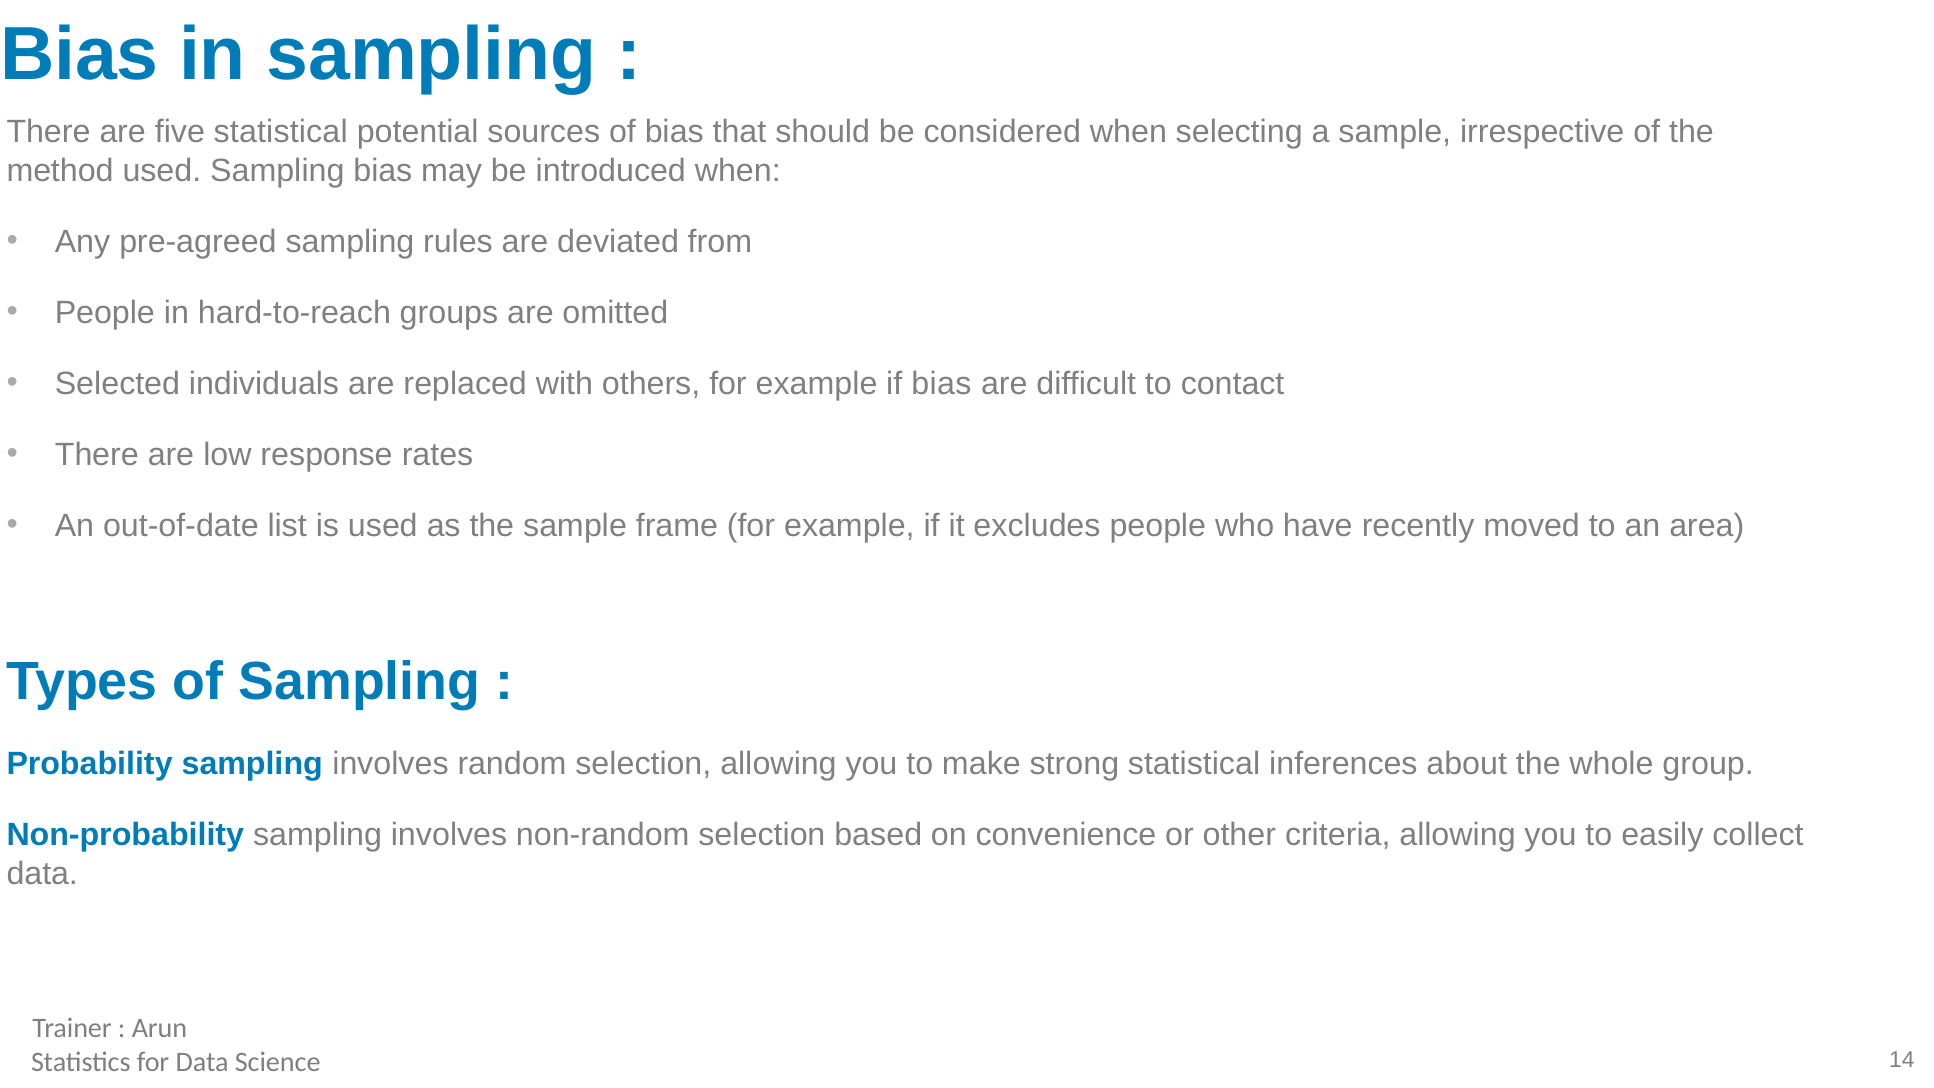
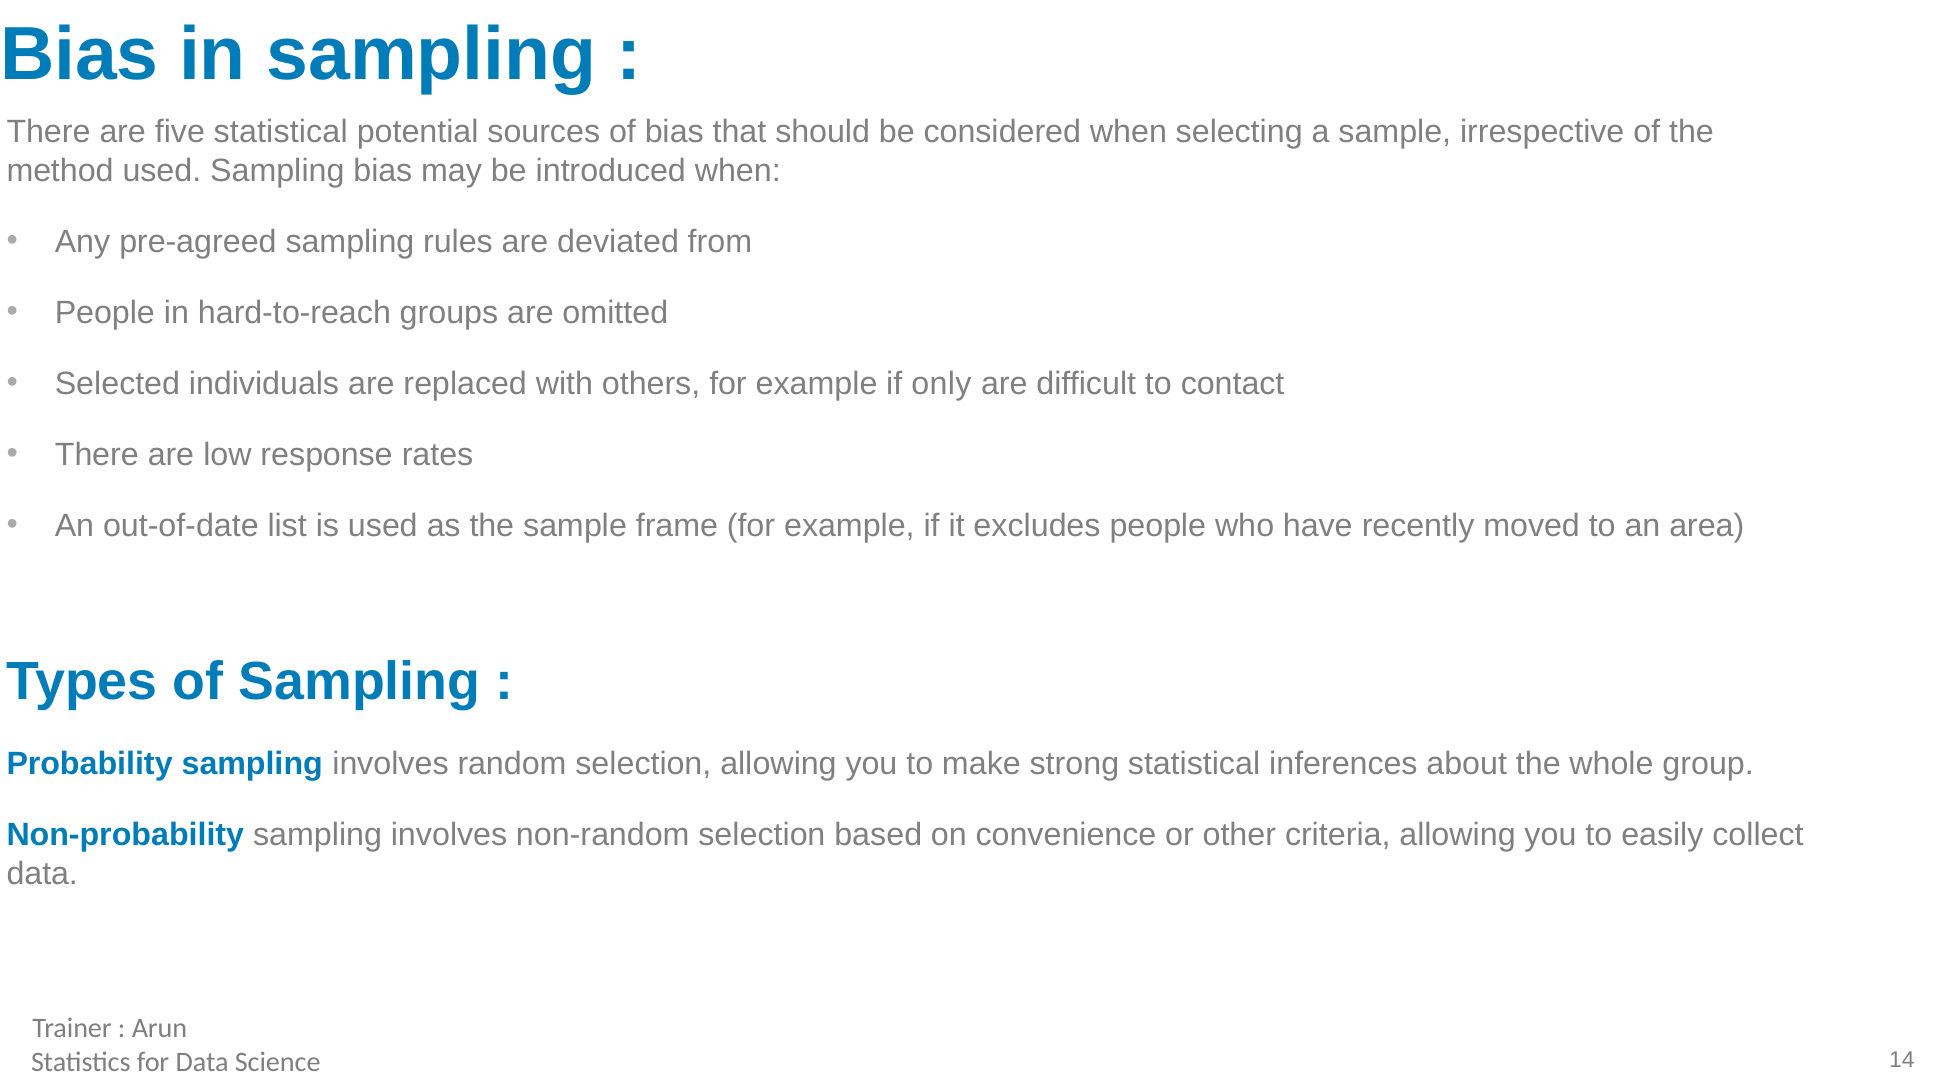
if bias: bias -> only (942, 384)
